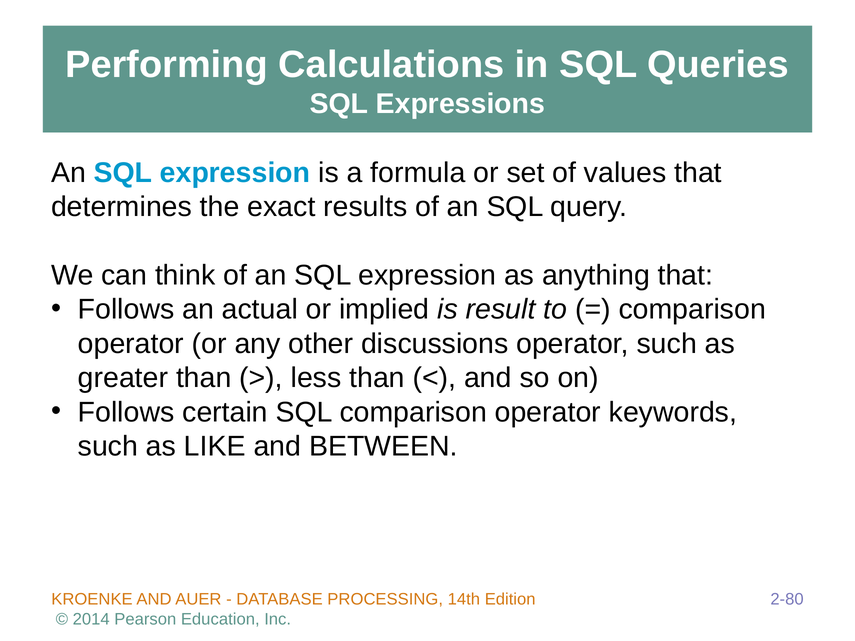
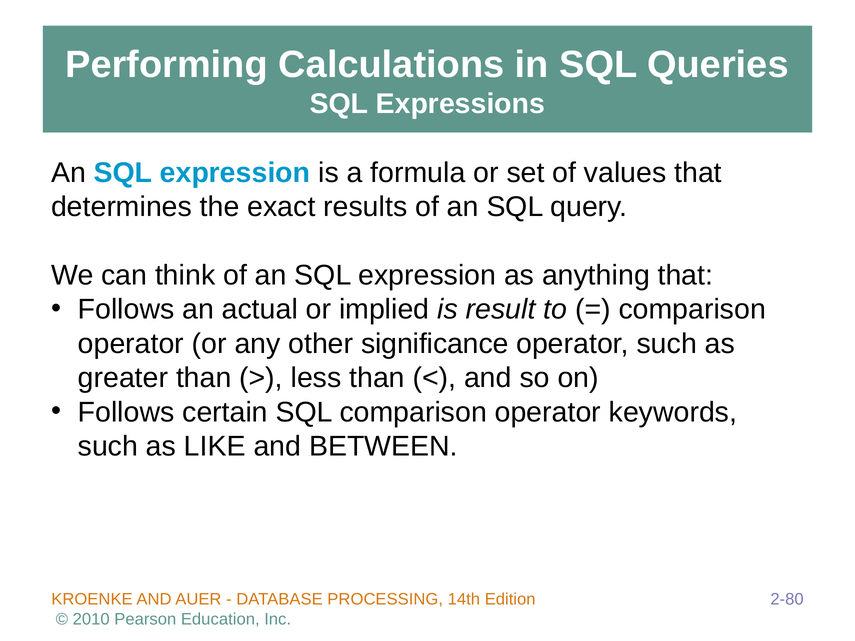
discussions: discussions -> significance (435, 344)
2014: 2014 -> 2010 (91, 620)
